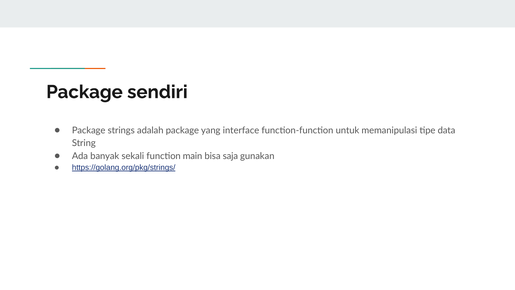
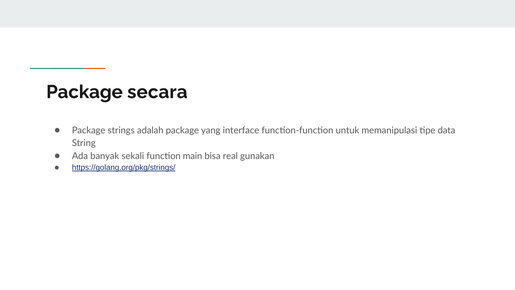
sendiri: sendiri -> secara (157, 92)
saja: saja -> real (230, 156)
